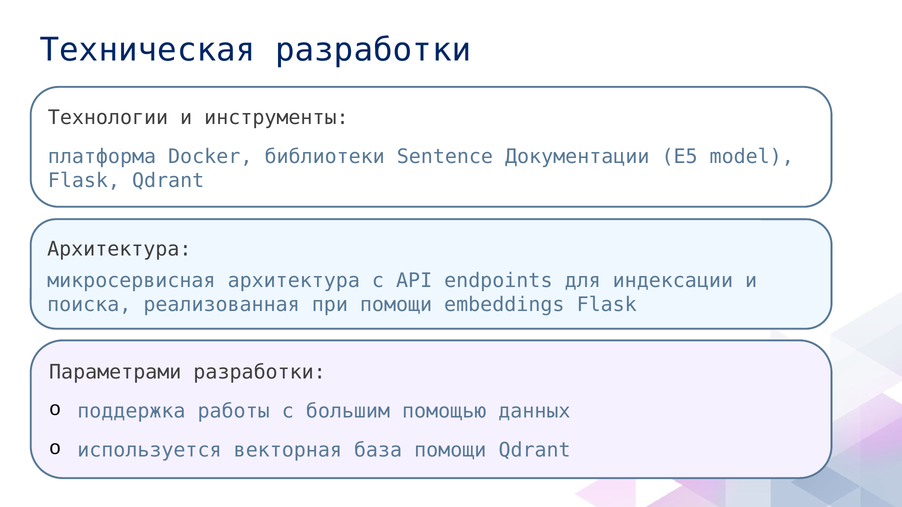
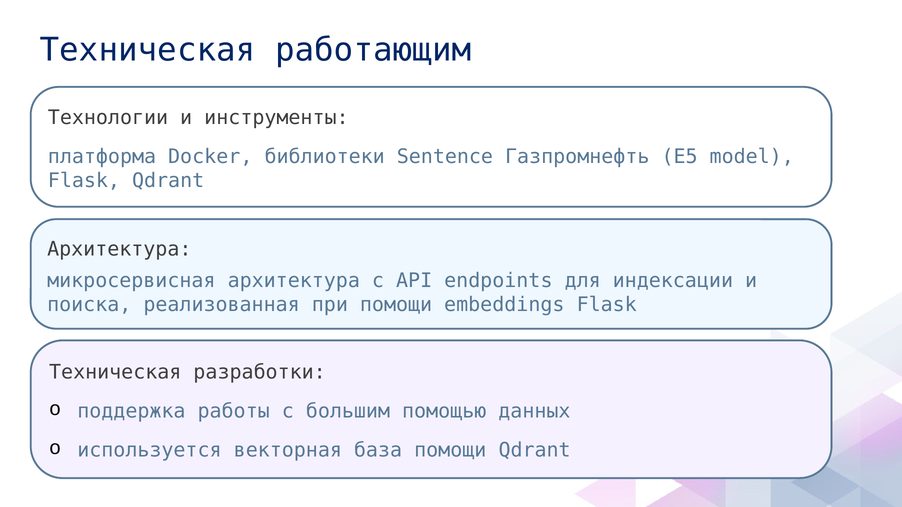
Техническая разработки: разработки -> работающим (373, 50)
Документации: Документации -> Газпромнефть (577, 157)
Параметрами: Параметрами -> Техническая (115, 372)
